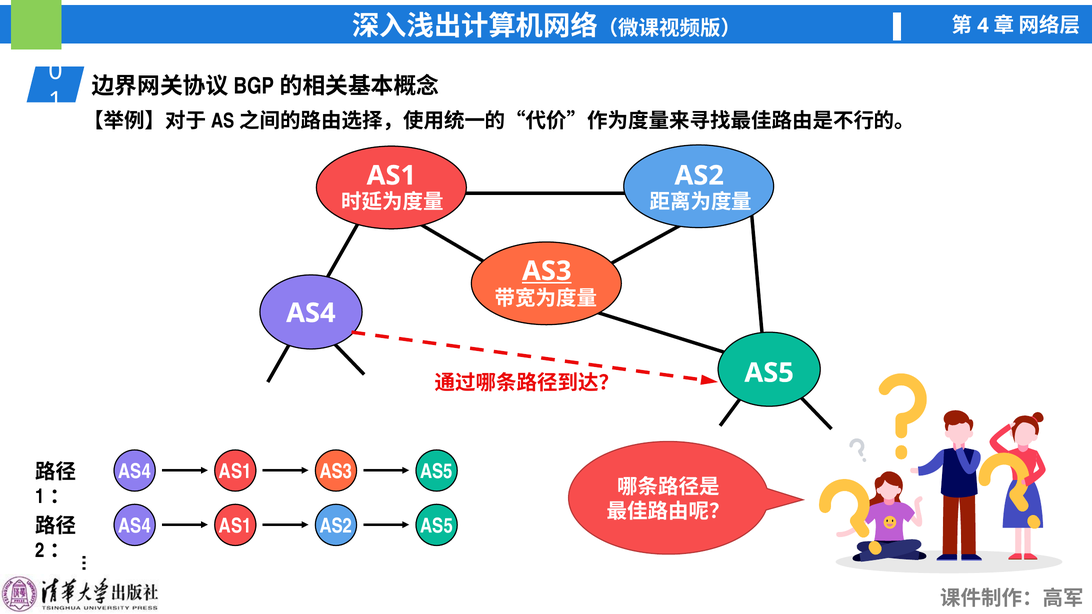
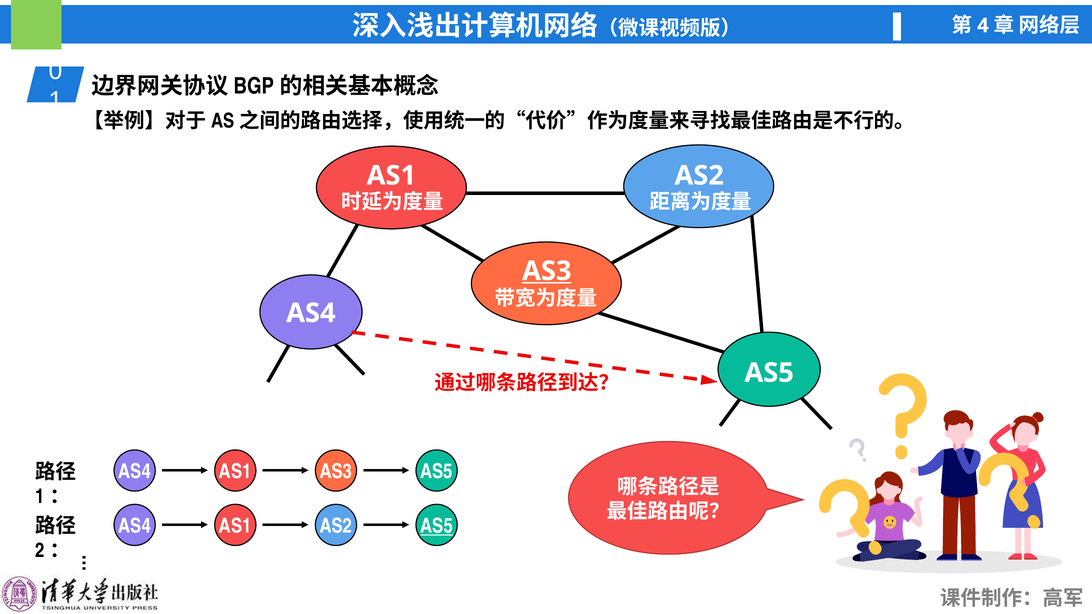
AS5 underline: none -> present (437, 526)
